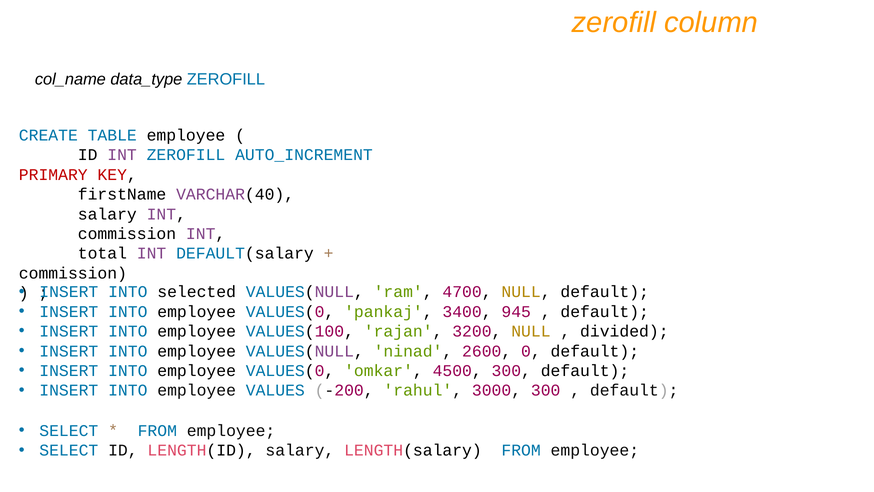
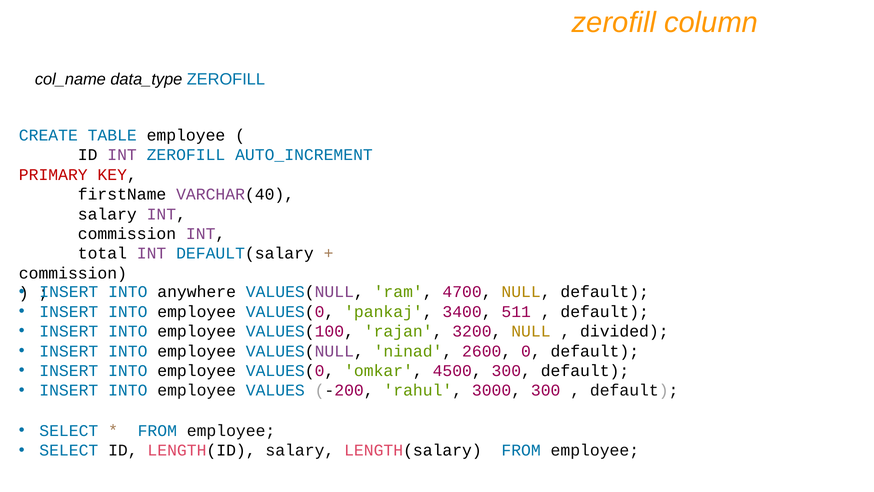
selected: selected -> anywhere (197, 292)
945: 945 -> 511 (516, 312)
